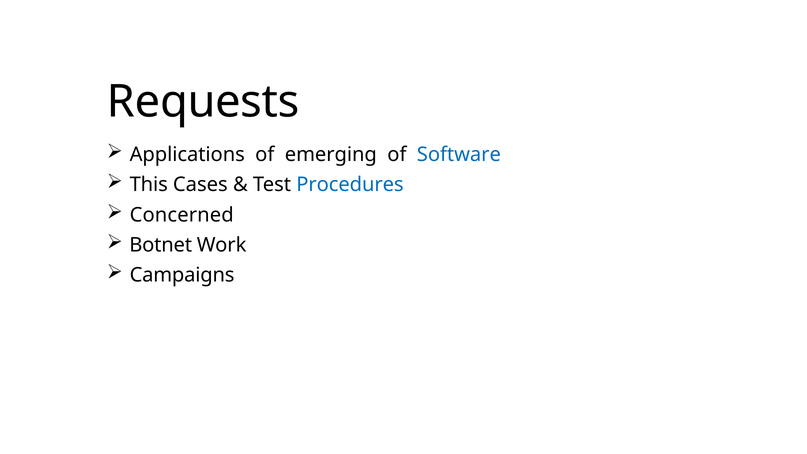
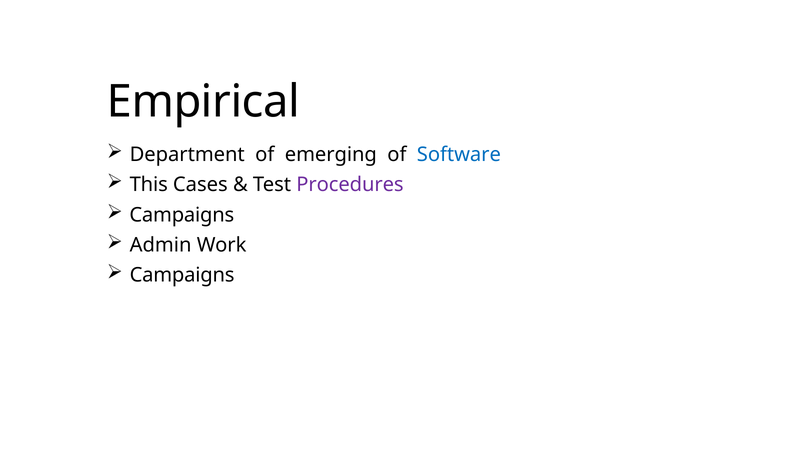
Requests: Requests -> Empirical (203, 102)
Applications: Applications -> Department (187, 154)
Procedures colour: blue -> purple (350, 185)
Concerned: Concerned -> Campaigns (182, 215)
Botnet: Botnet -> Admin (161, 245)
